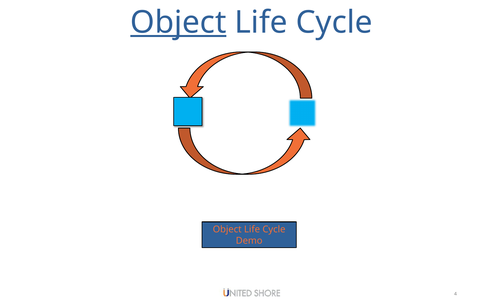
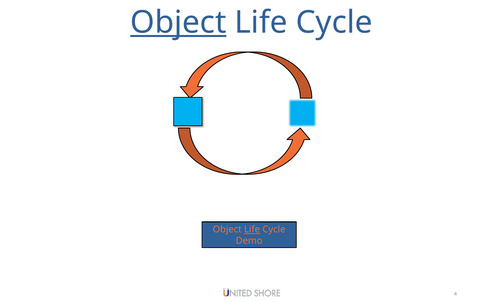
Life underline: none -> present (252, 229)
